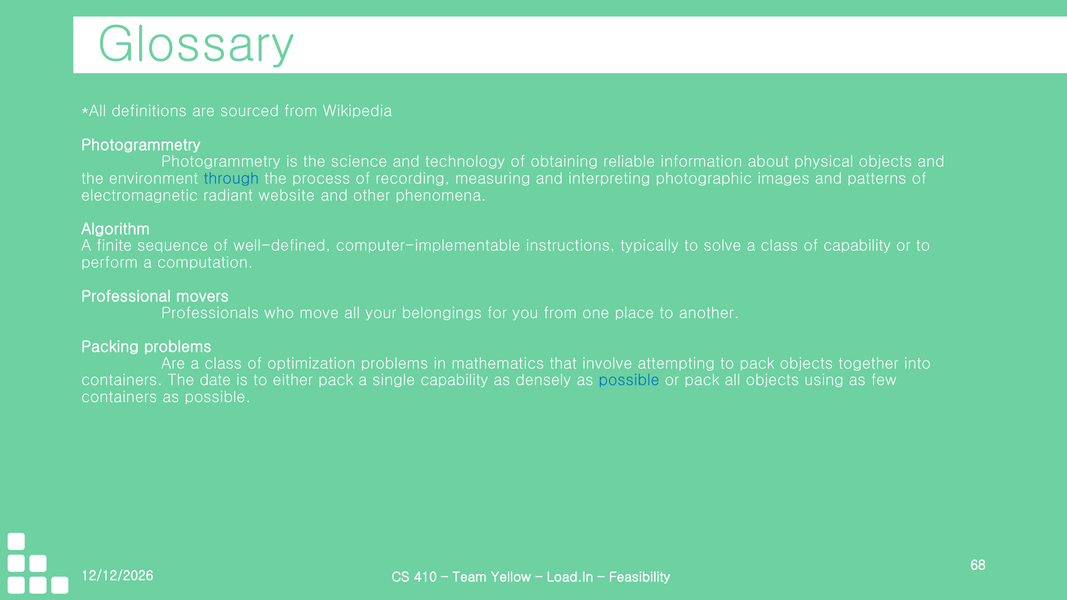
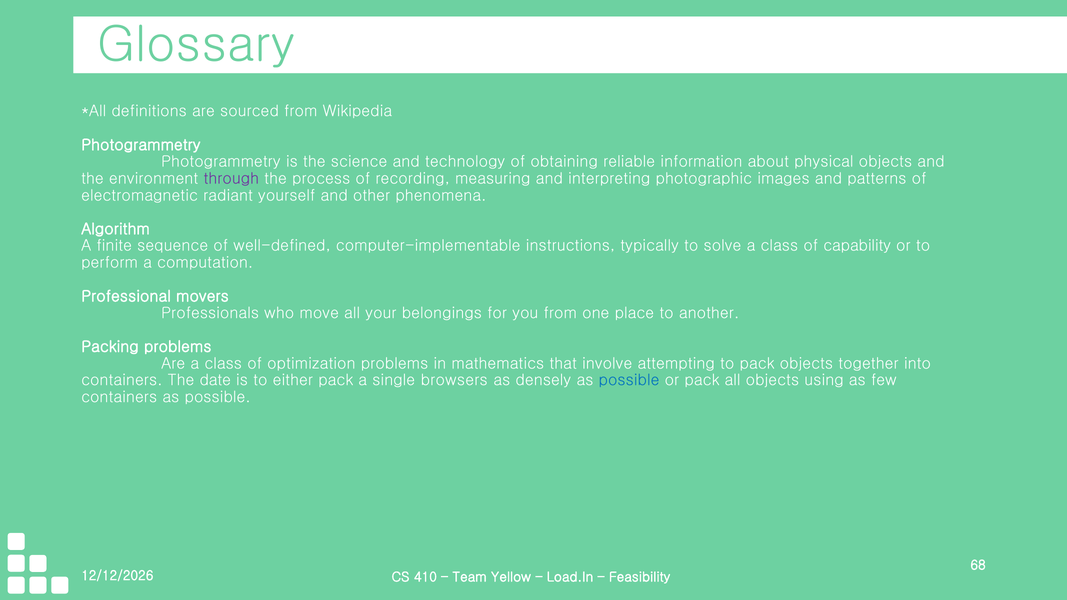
through colour: blue -> purple (231, 179)
website: website -> yourself (287, 195)
single capability: capability -> browsers (454, 380)
